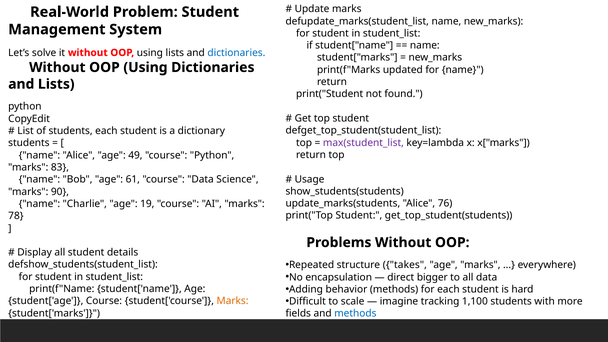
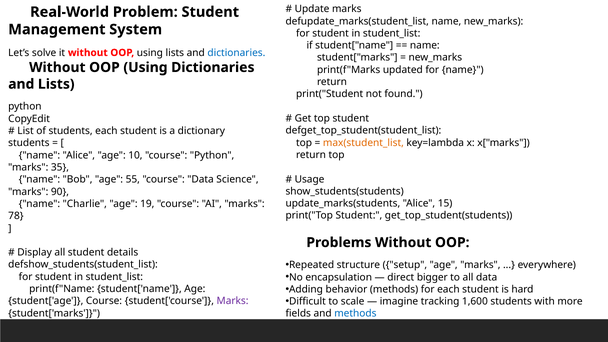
max(student_list colour: purple -> orange (363, 143)
49: 49 -> 10 (135, 155)
83: 83 -> 35 (60, 167)
61: 61 -> 55 (133, 180)
76: 76 -> 15 (445, 203)
takes: takes -> setup (405, 265)
1,100: 1,100 -> 1,600 (475, 301)
Marks colour: orange -> purple (233, 301)
